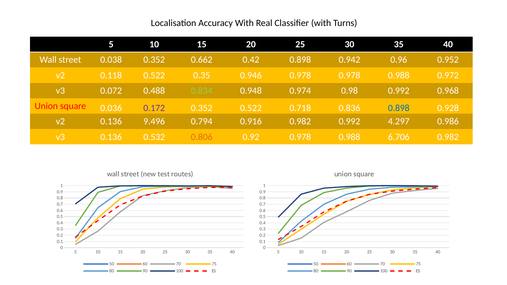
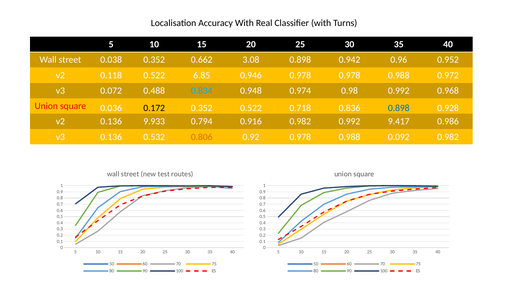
0.42: 0.42 -> 3.08 (251, 60)
0.35: 0.35 -> 6.85 (202, 75)
0.834 colour: light green -> light blue (202, 91)
0.172 colour: purple -> black (154, 108)
9.496: 9.496 -> 9.933 (154, 122)
4.297: 4.297 -> 9.417 (399, 122)
6.706: 6.706 -> 0.092 (399, 137)
